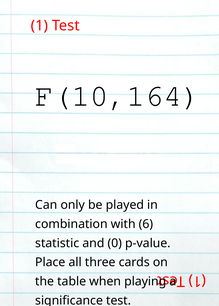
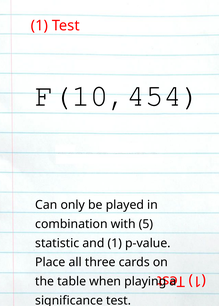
F(10,164: F(10,164 -> F(10,454 (117, 95)
6: 6 -> 5 (146, 224)
and 0: 0 -> 1 (115, 243)
